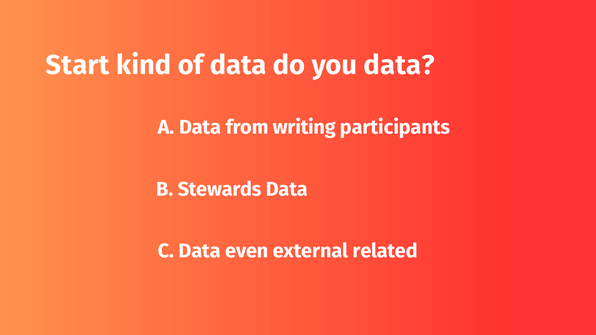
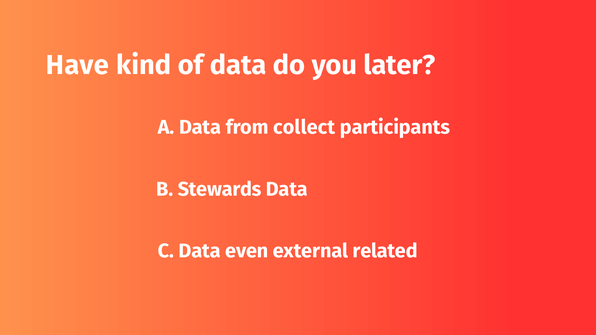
Start: Start -> Have (77, 65)
you data: data -> later (399, 65)
writing: writing -> collect (304, 127)
